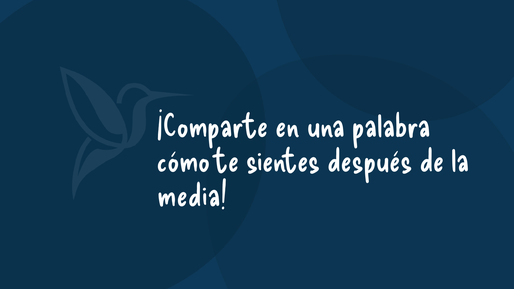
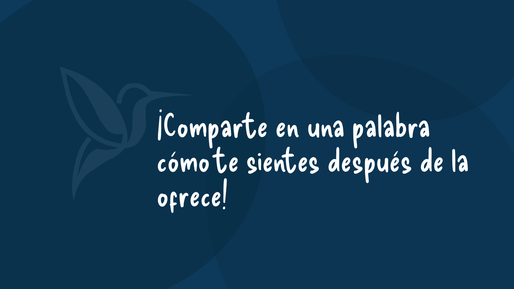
media: media -> ofrece (193, 196)
